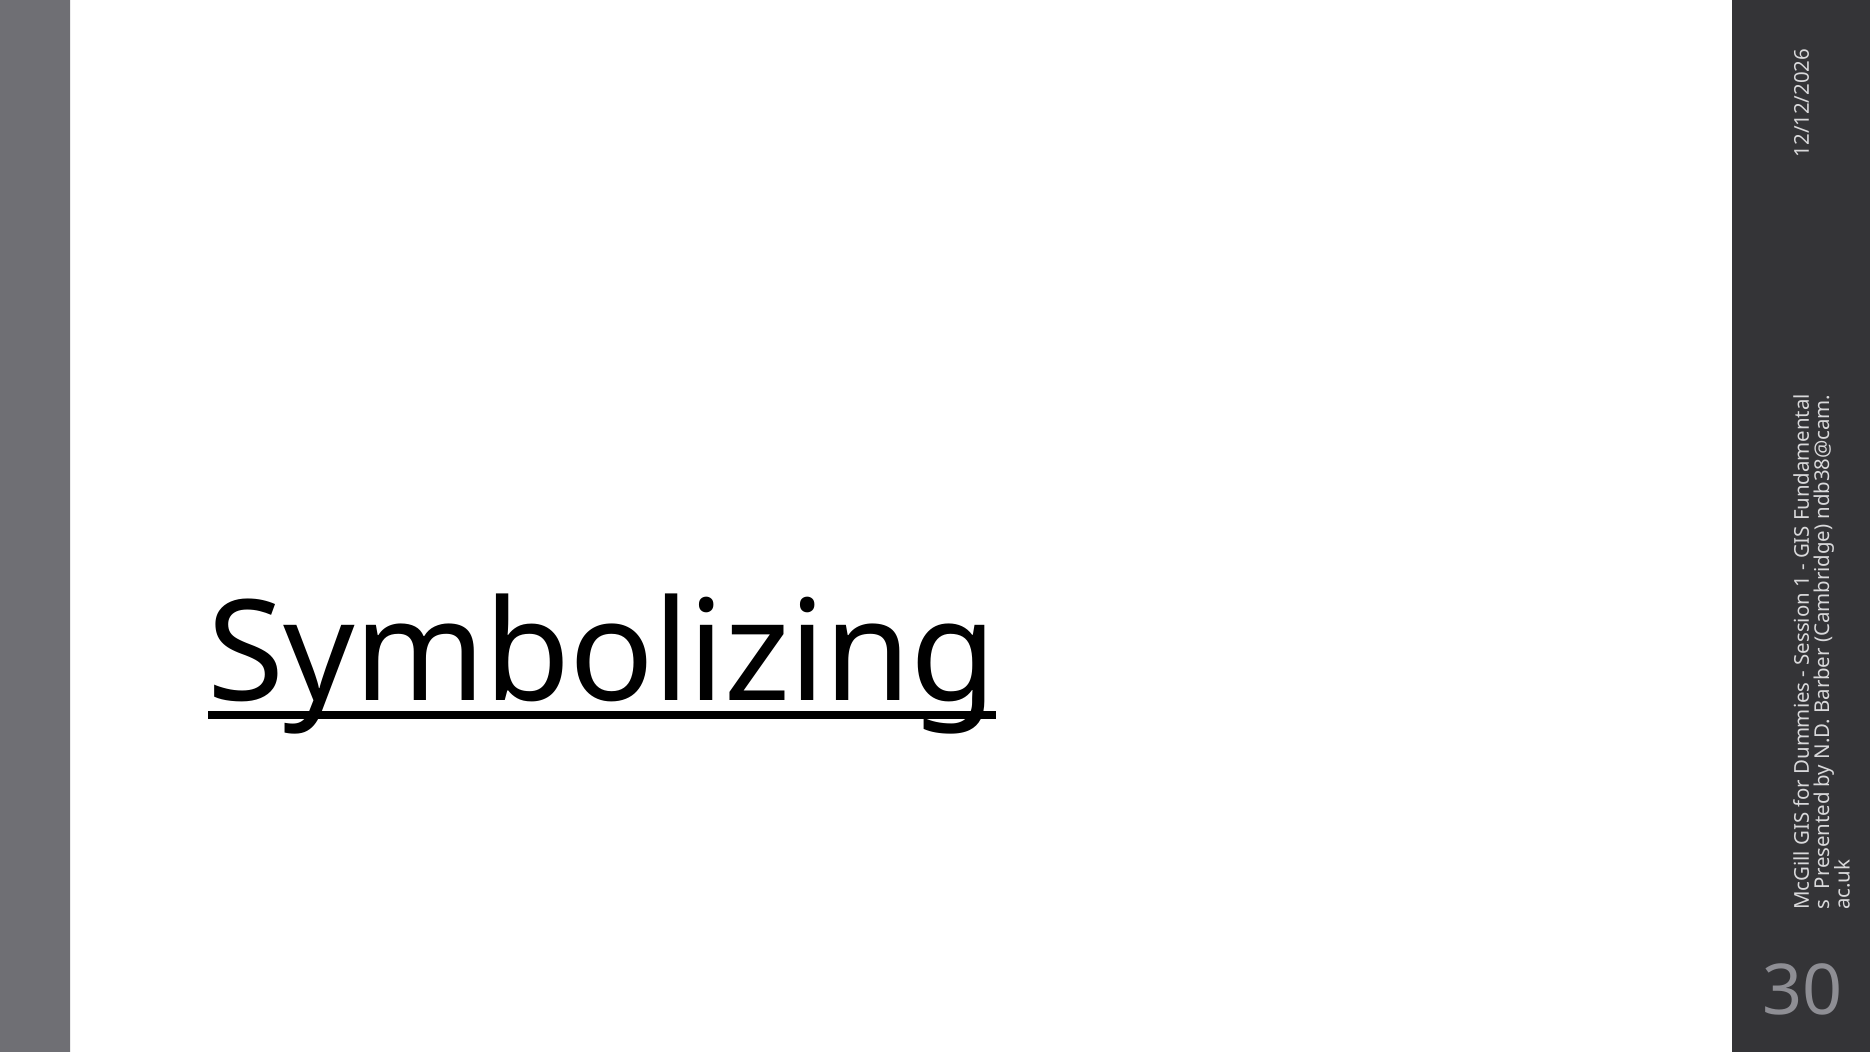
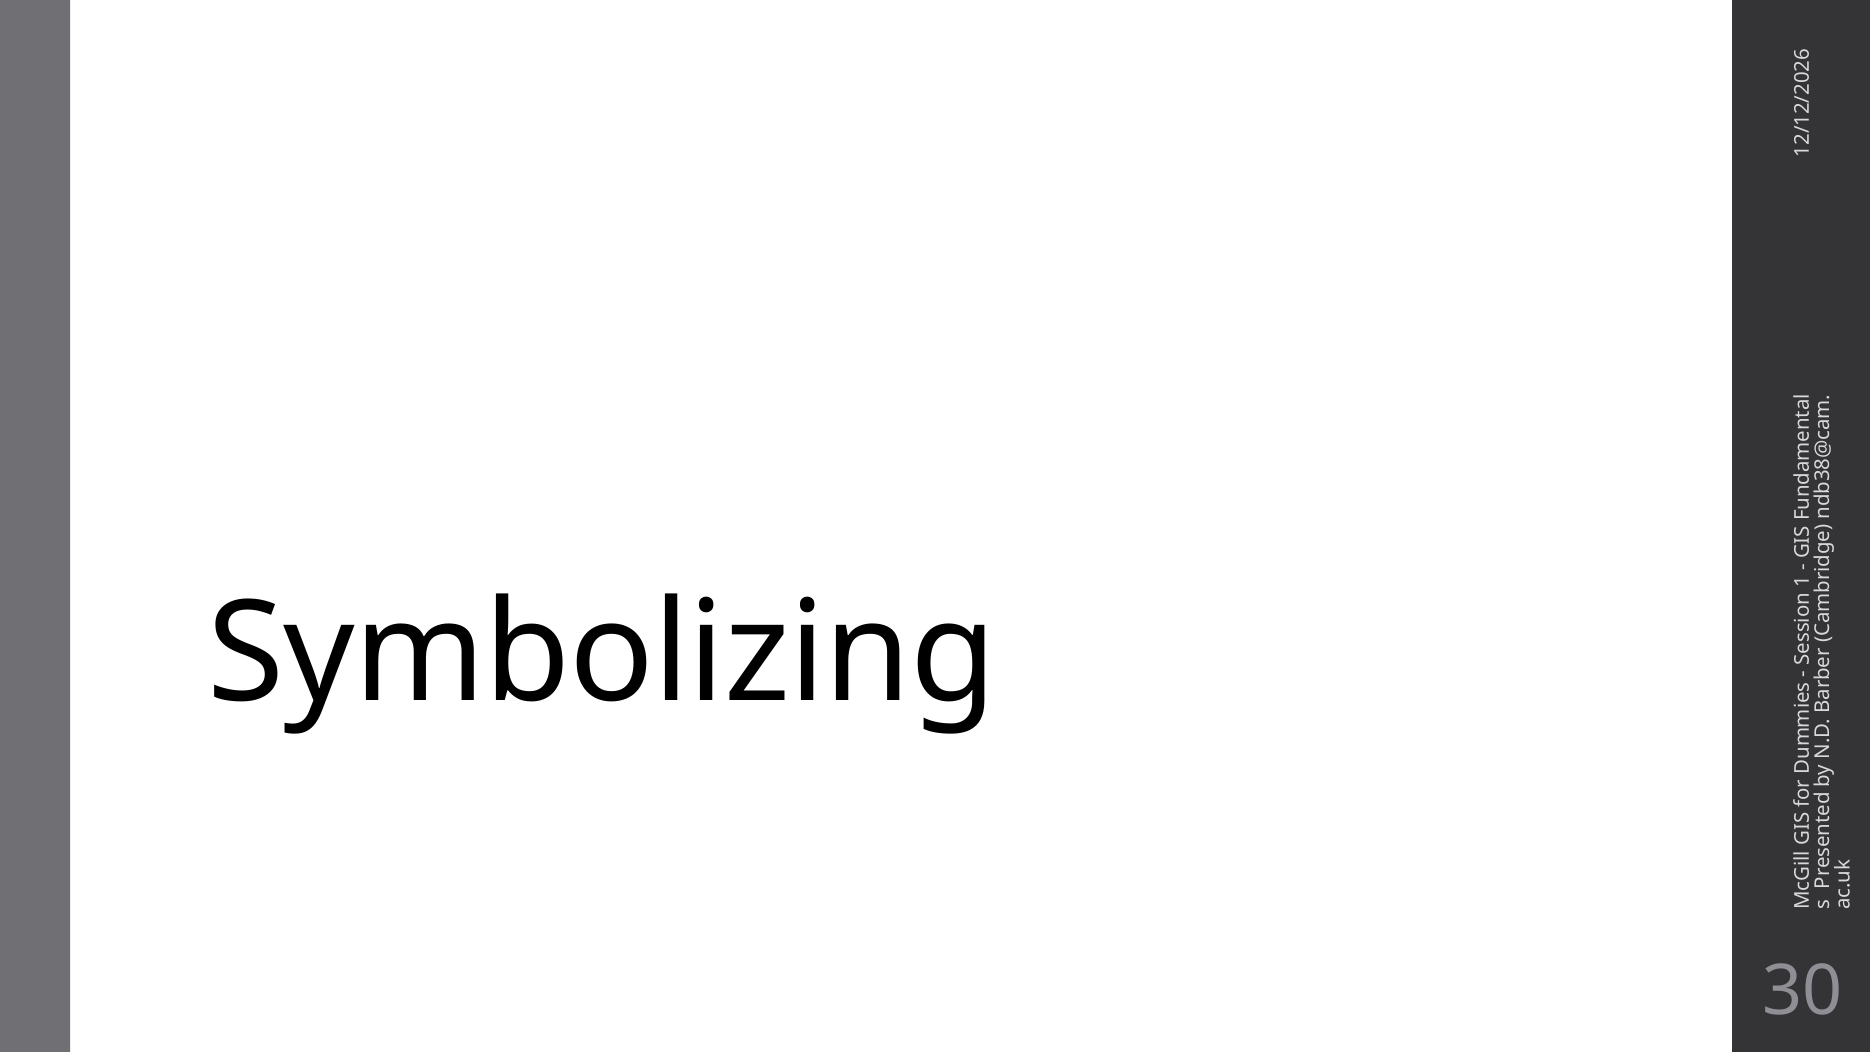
Symbolizing underline: present -> none (602, 654)
